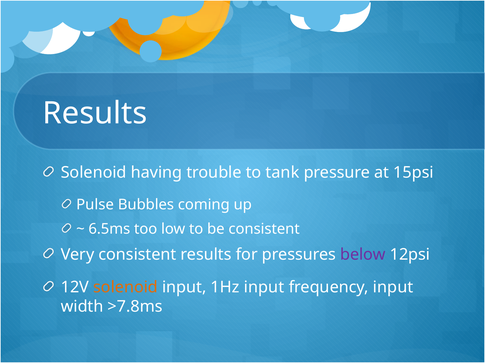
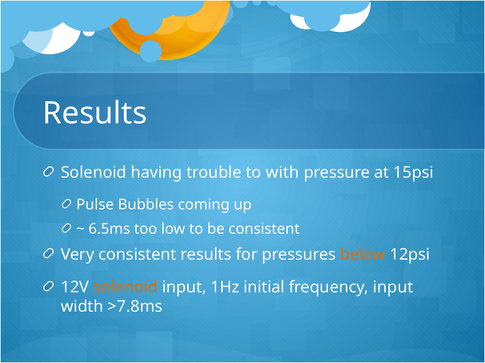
tank: tank -> with (282, 173)
below colour: purple -> orange (363, 255)
1Hz input: input -> initial (264, 288)
